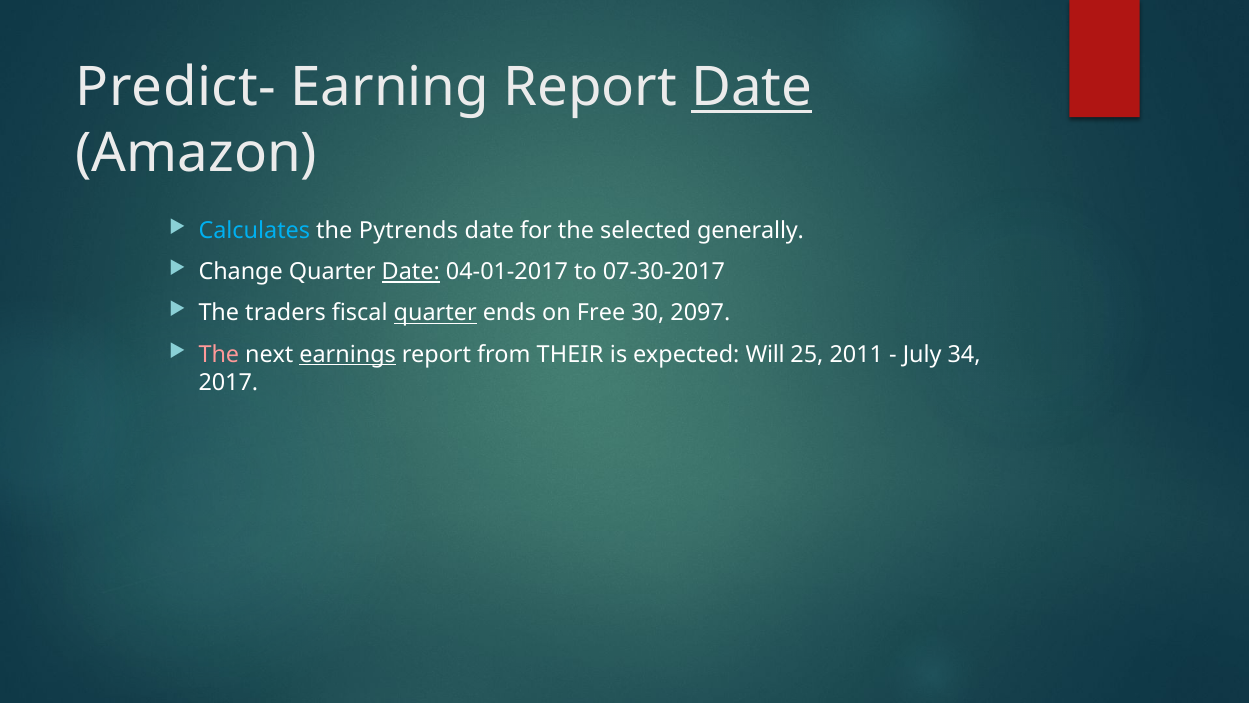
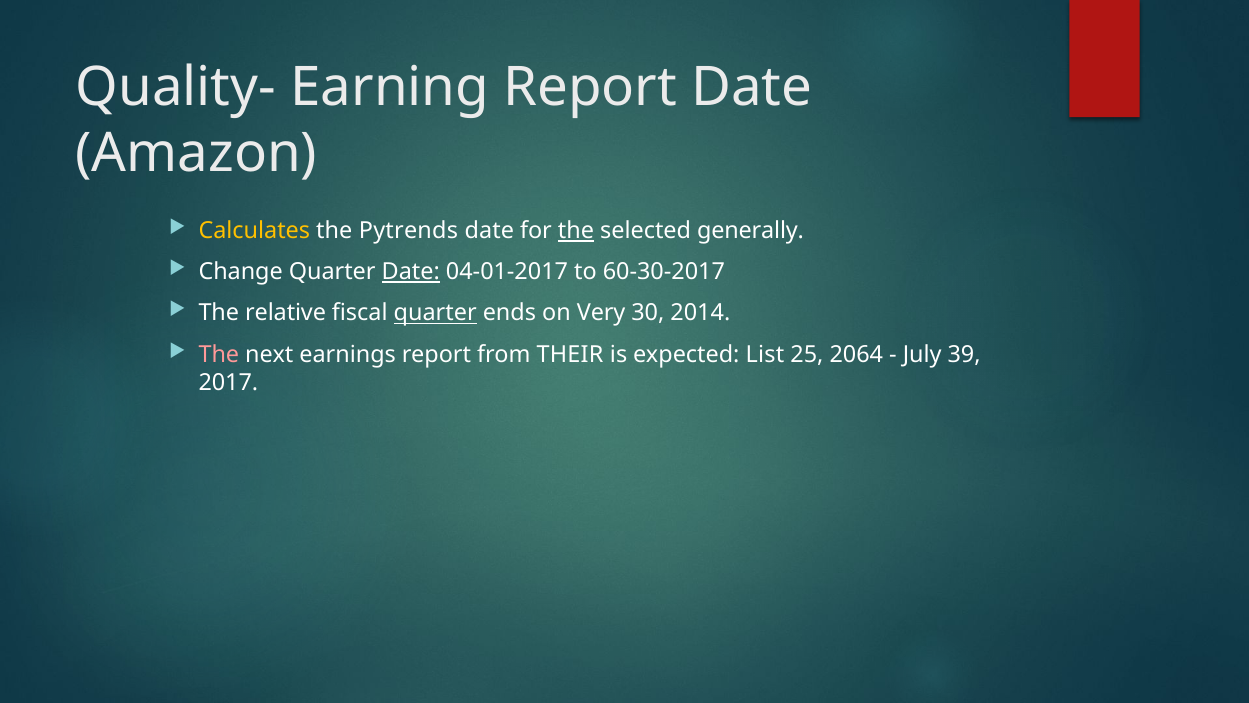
Predict-: Predict- -> Quality- (176, 88)
Date underline: present -> none (752, 88)
Calculates colour: light blue -> yellow (254, 231)
the underline: none -> present (576, 231)
07-30-2017: 07-30-2017 -> 60-30-2017 (664, 272)
traders: traders -> relative (286, 313)
Free: Free -> Very (601, 313)
2097: 2097 -> 2014 (700, 313)
earnings underline: present -> none (348, 354)
Will: Will -> List (765, 354)
2011: 2011 -> 2064 (856, 354)
34: 34 -> 39 (964, 354)
